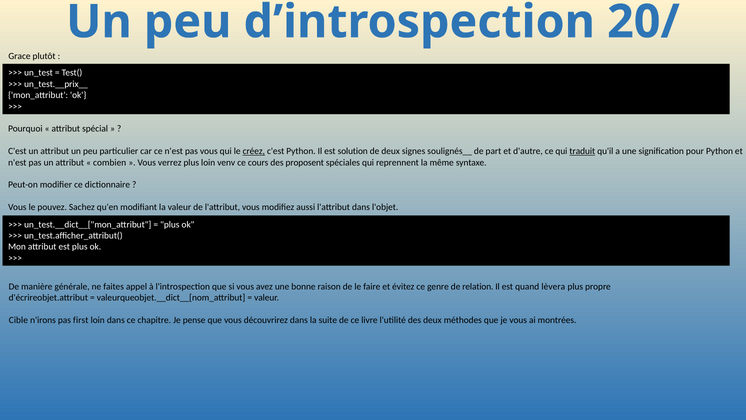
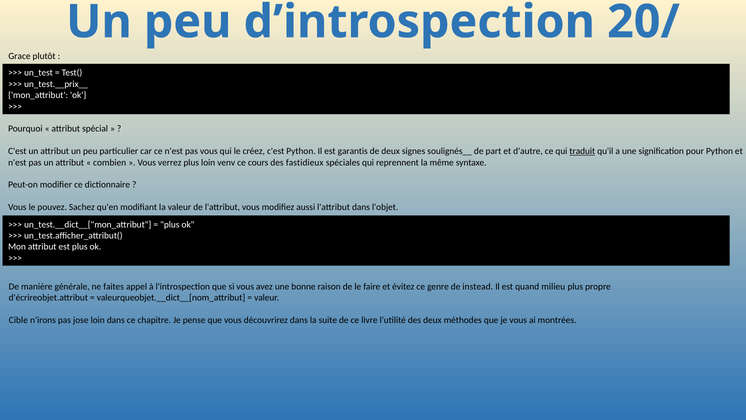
créez underline: present -> none (254, 151)
solution: solution -> garantis (353, 151)
proposent: proposent -> fastidieux (305, 162)
relation: relation -> instead (478, 286)
lèvera: lèvera -> milieu (553, 286)
first: first -> jose (81, 320)
